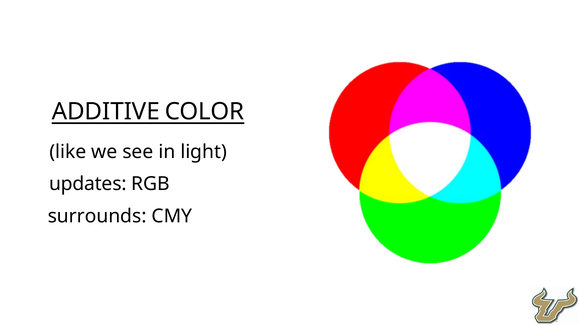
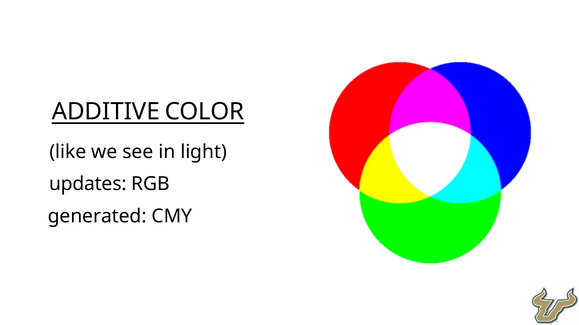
surrounds: surrounds -> generated (97, 216)
